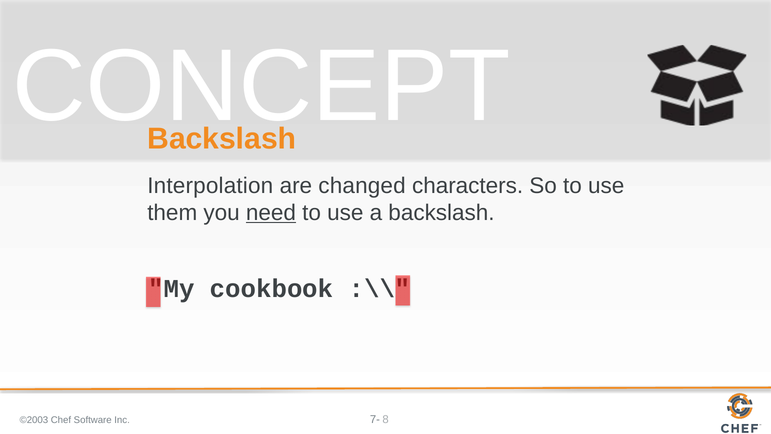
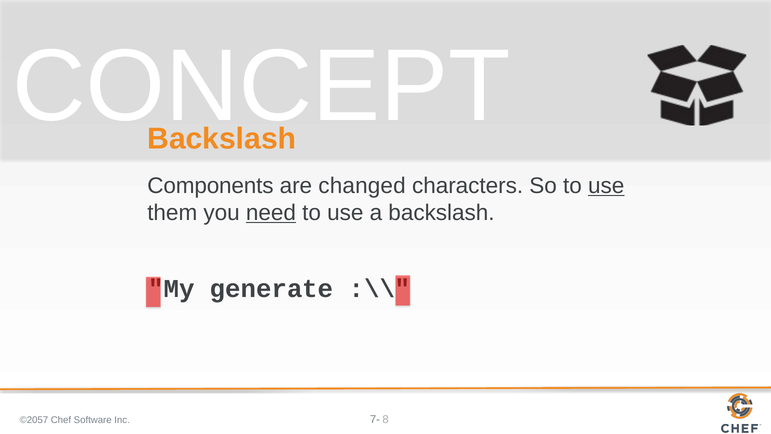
Interpolation: Interpolation -> Components (210, 186)
use underline: none -> present (606, 186)
cookbook: cookbook -> generate (272, 289)
©2003: ©2003 -> ©2057 (34, 420)
